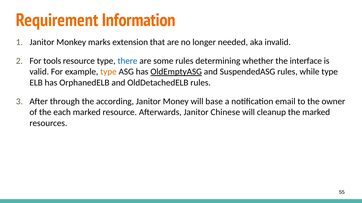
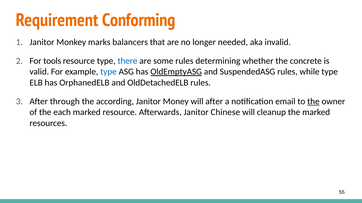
Information: Information -> Conforming (139, 20)
extension: extension -> balancers (130, 42)
interface: interface -> concrete (306, 61)
type colour: orange -> blue (108, 72)
will base: base -> after (214, 102)
the underline: none -> present (313, 102)
